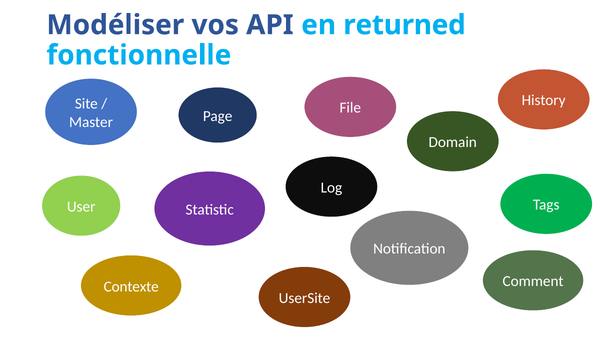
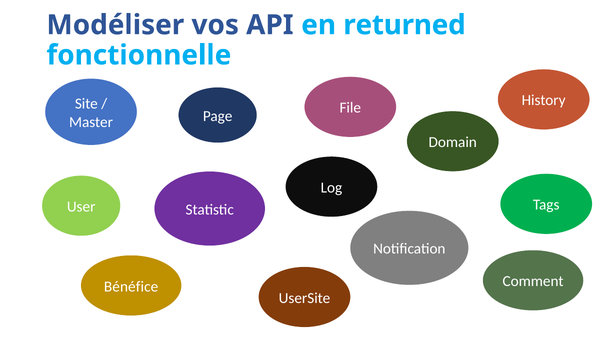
Contexte: Contexte -> Bénéfice (131, 286)
